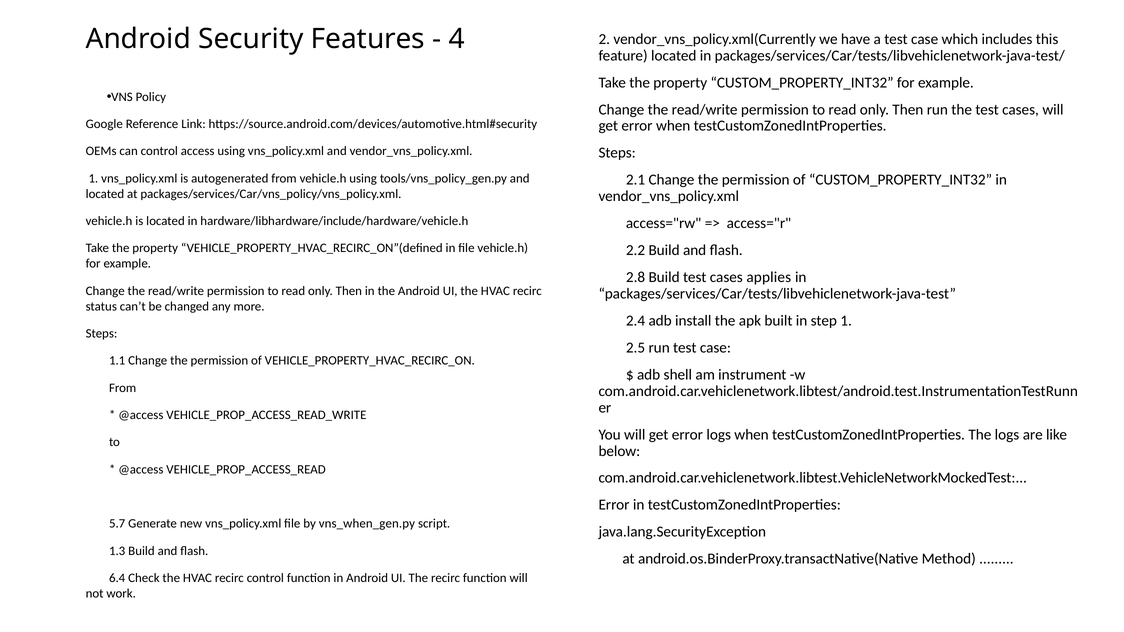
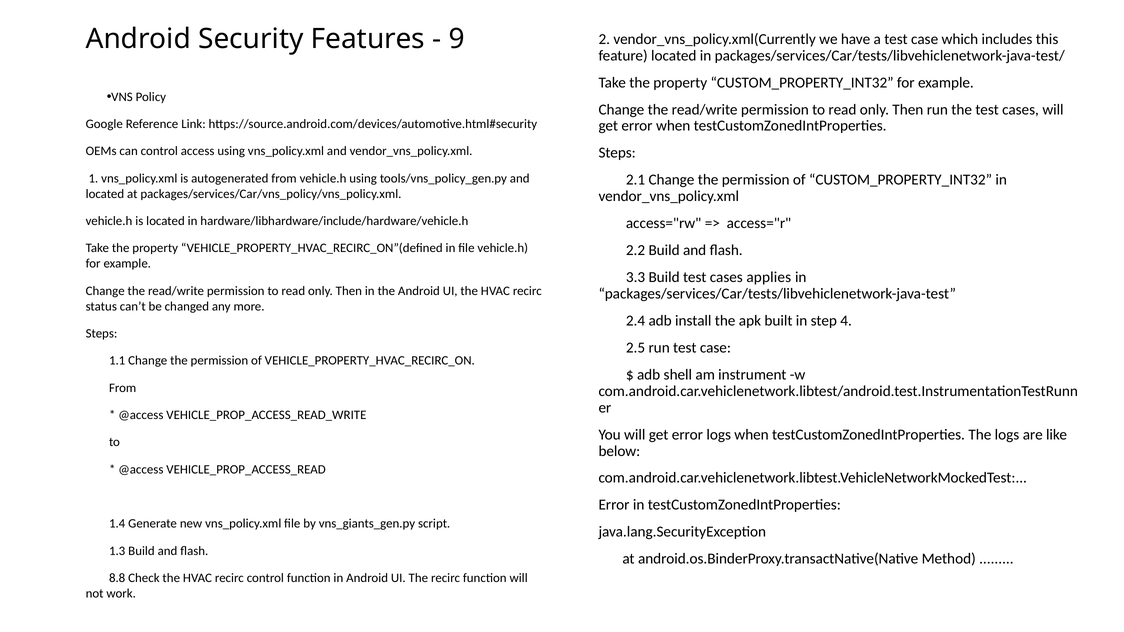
4: 4 -> 9 (457, 39)
2.8: 2.8 -> 3.3 (636, 277)
step 1: 1 -> 4 (846, 321)
5.7: 5.7 -> 1.4 (117, 524)
vns_when_gen.py: vns_when_gen.py -> vns_giants_gen.py (367, 524)
6.4: 6.4 -> 8.8 (117, 578)
